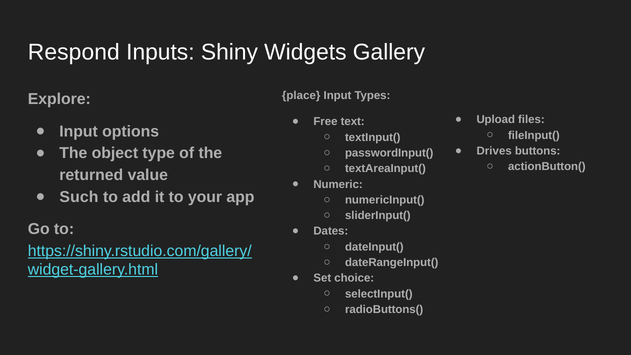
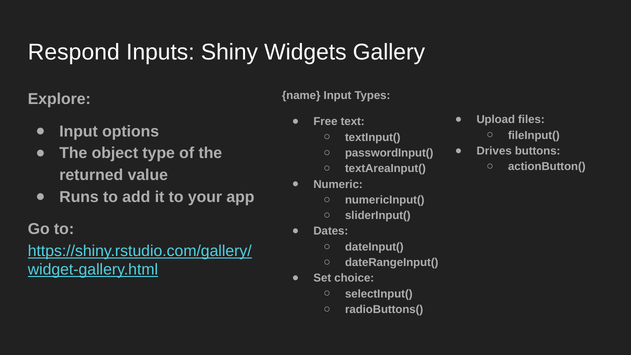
place: place -> name (301, 95)
Such: Such -> Runs (79, 197)
